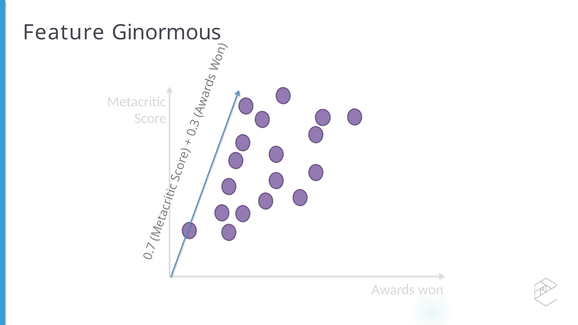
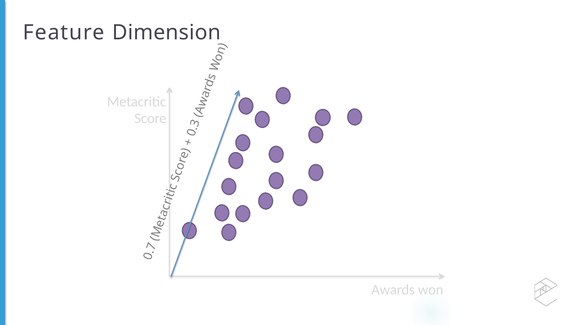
Ginormous: Ginormous -> Dimension (166, 32)
